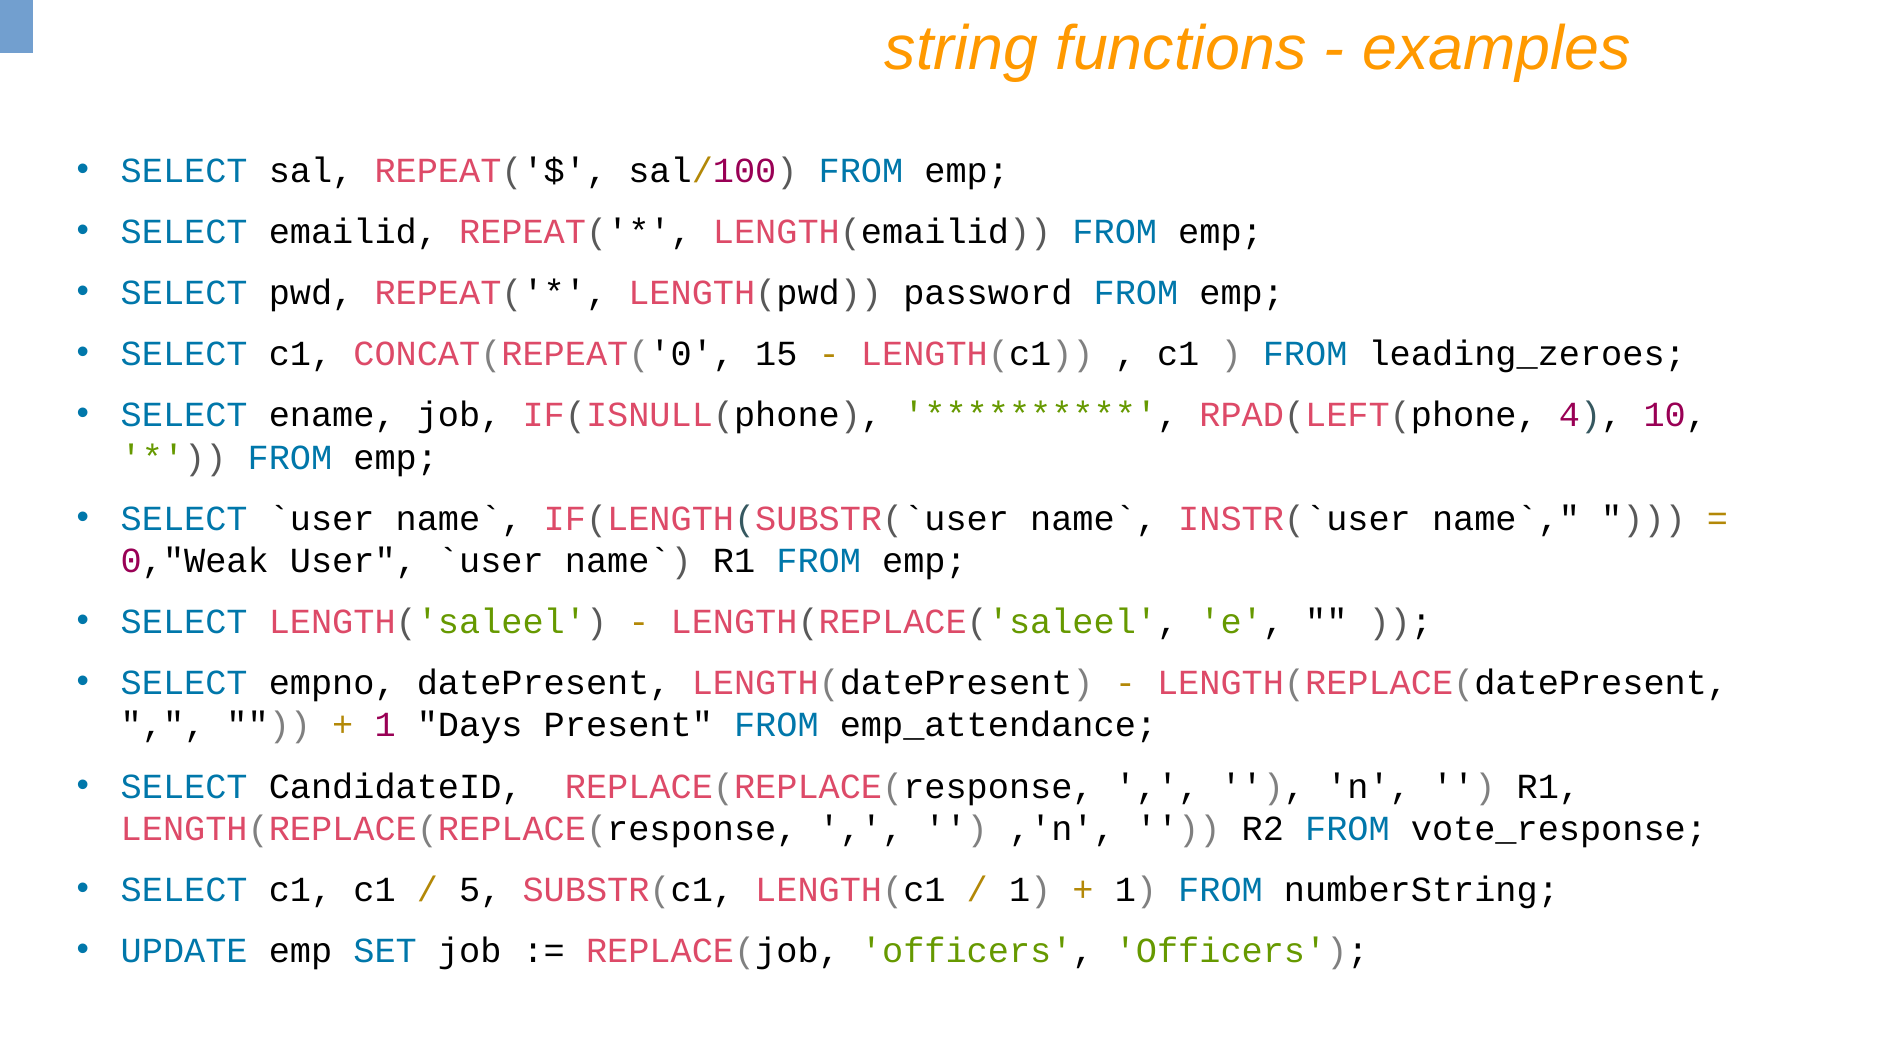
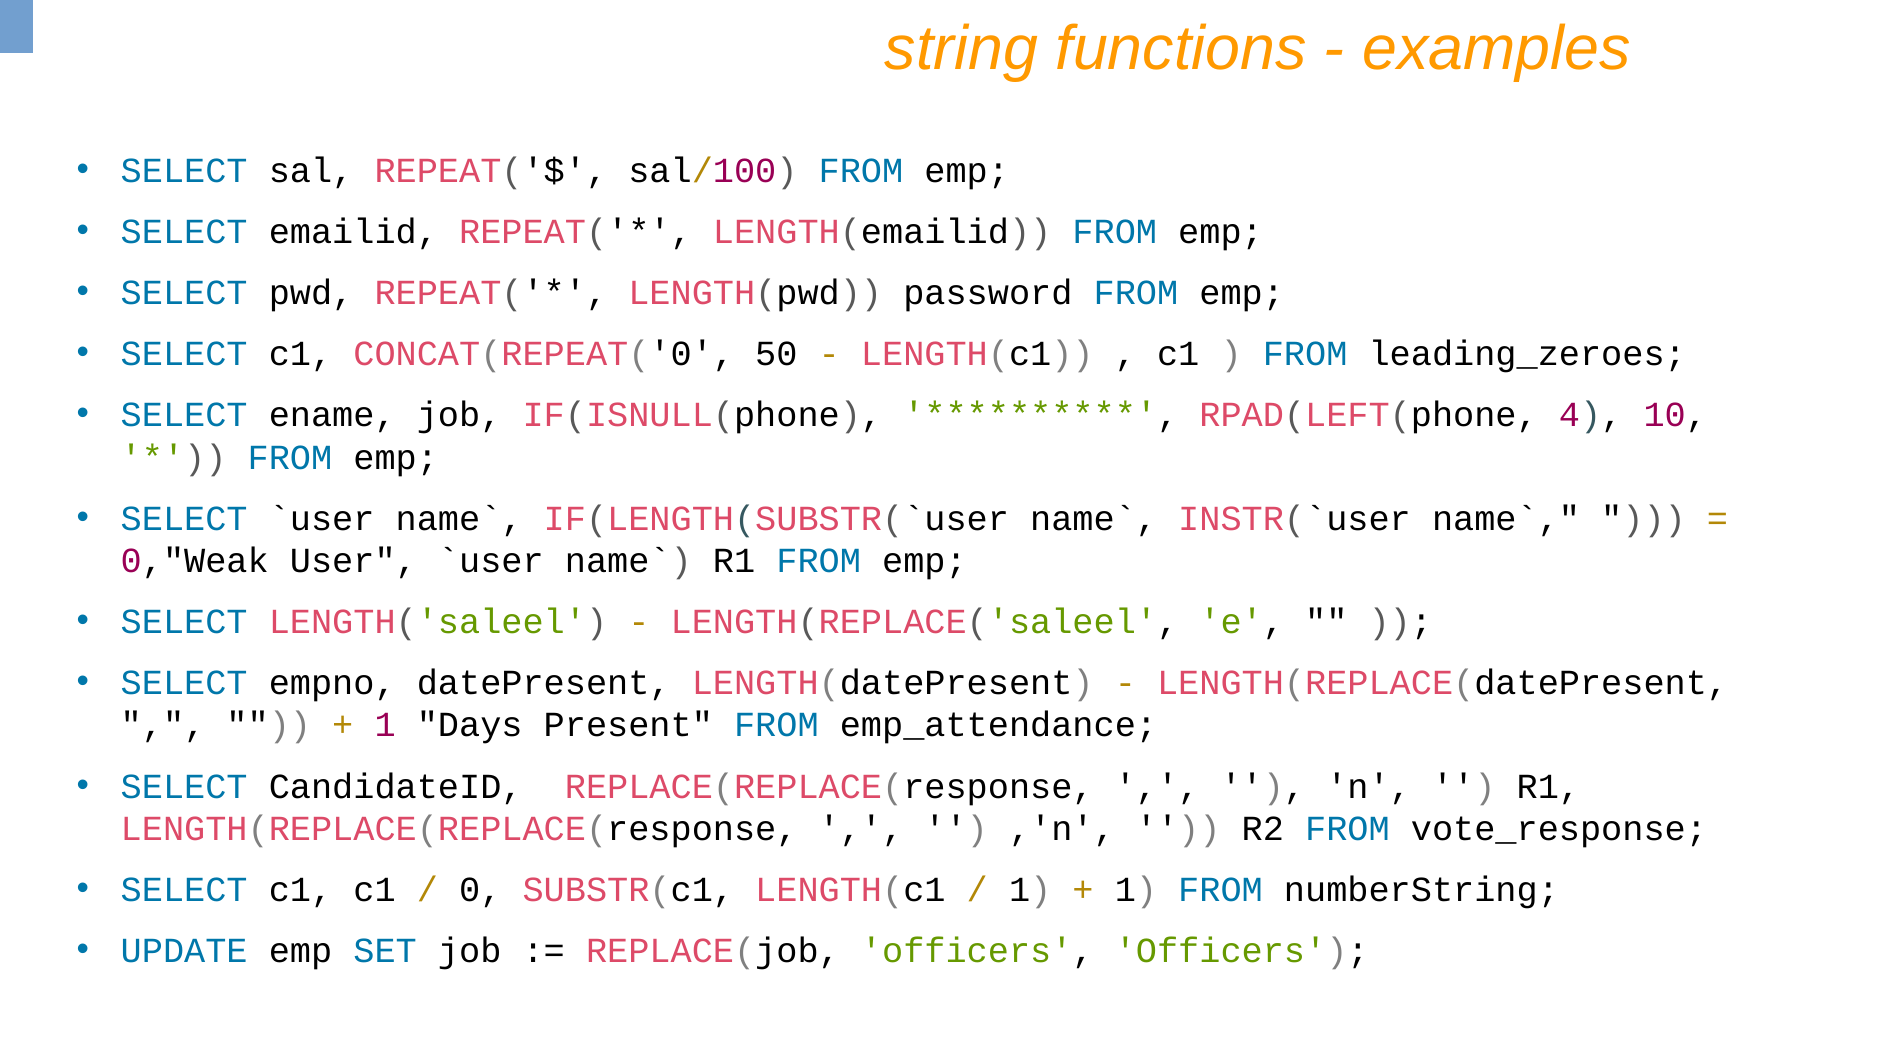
15: 15 -> 50 (776, 354)
5: 5 -> 0 (480, 889)
